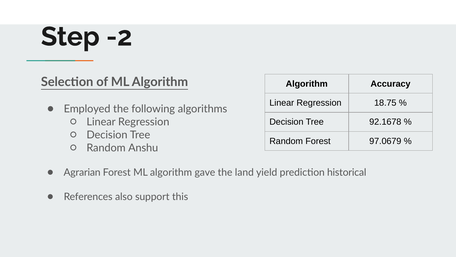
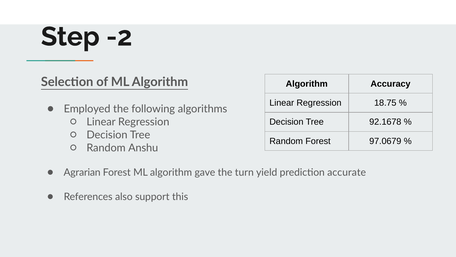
land: land -> turn (244, 172)
historical: historical -> accurate (347, 172)
